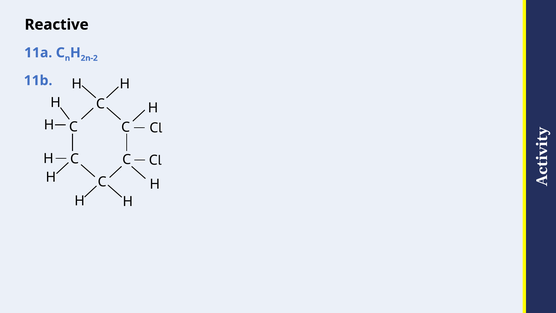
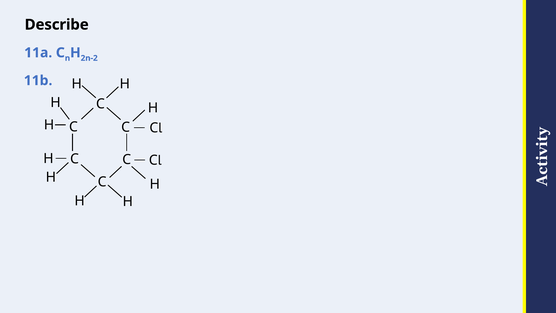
Reactive: Reactive -> Describe (57, 25)
